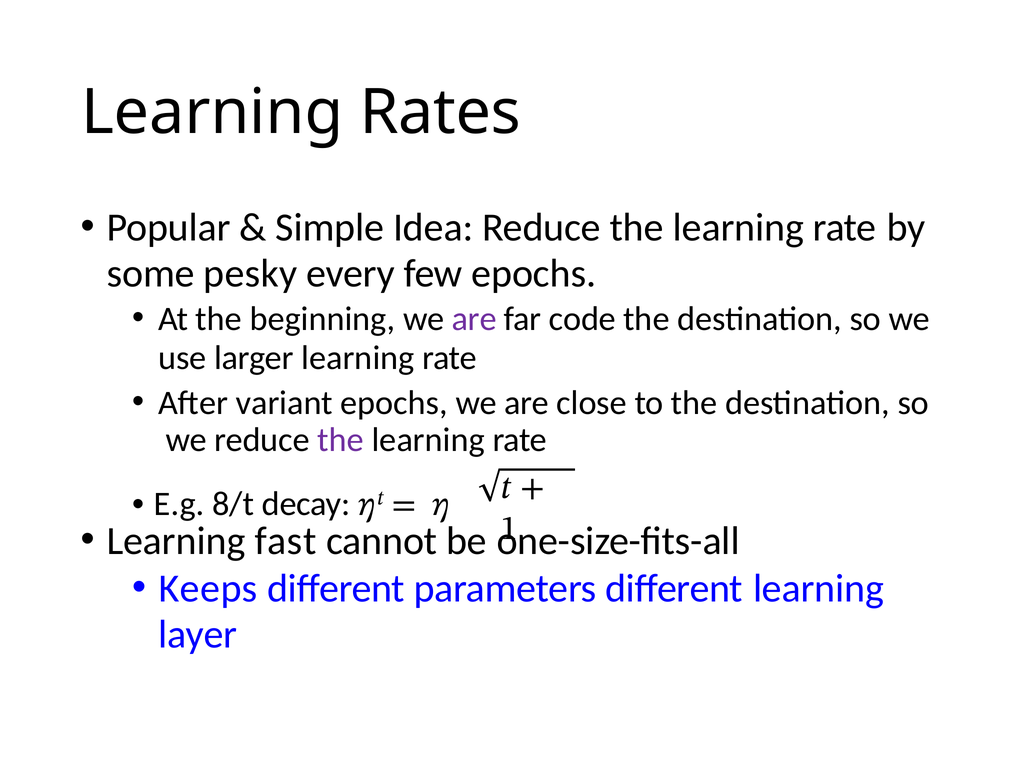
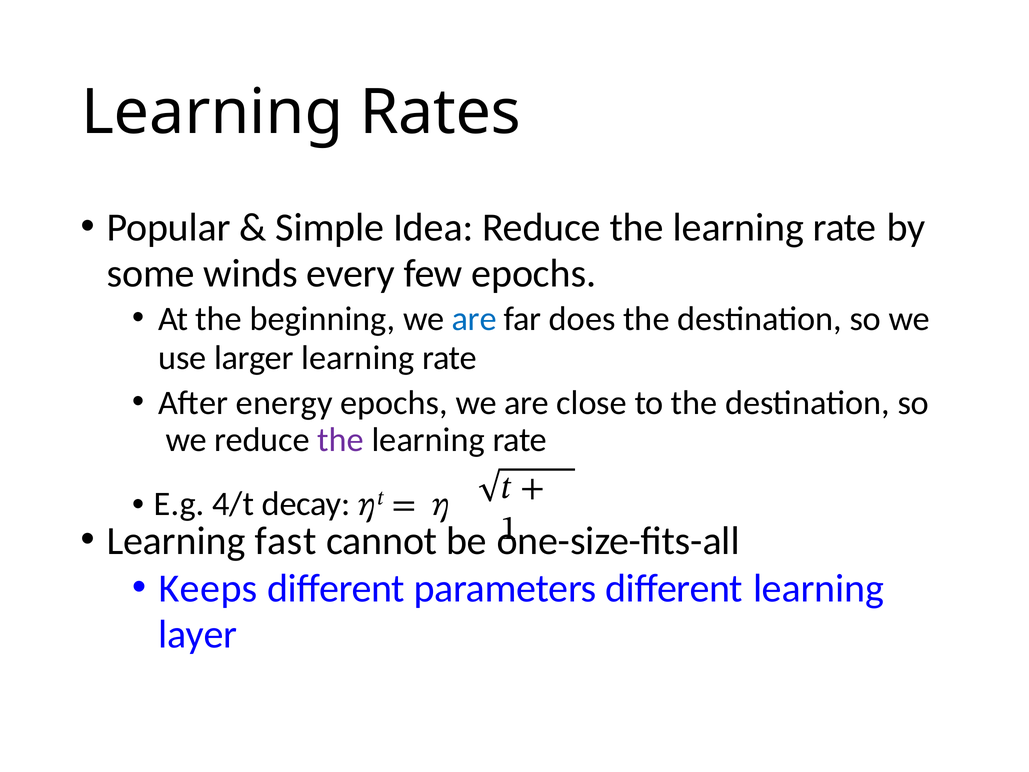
pesky: pesky -> winds (251, 273)
are colour: purple -> blue (474, 319)
code: code -> does (582, 319)
variant: variant -> energy (284, 403)
8/t: 8/t -> 4/t (233, 504)
